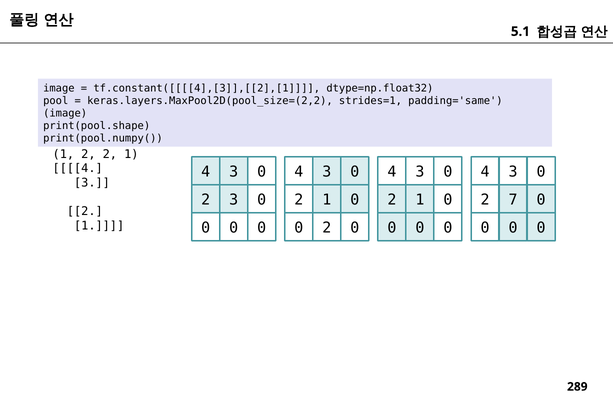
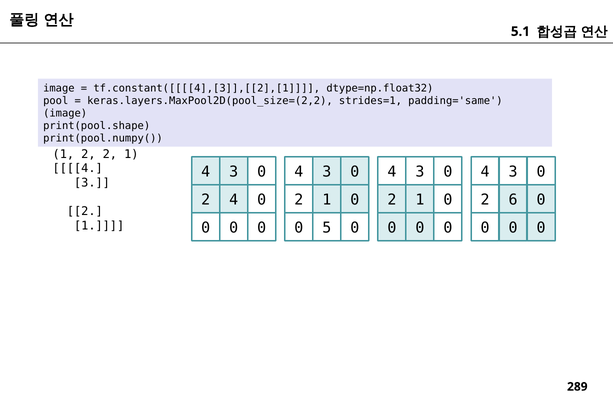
2 3: 3 -> 4 (234, 200)
7: 7 -> 6 (513, 200)
0 2: 2 -> 5 (327, 228)
